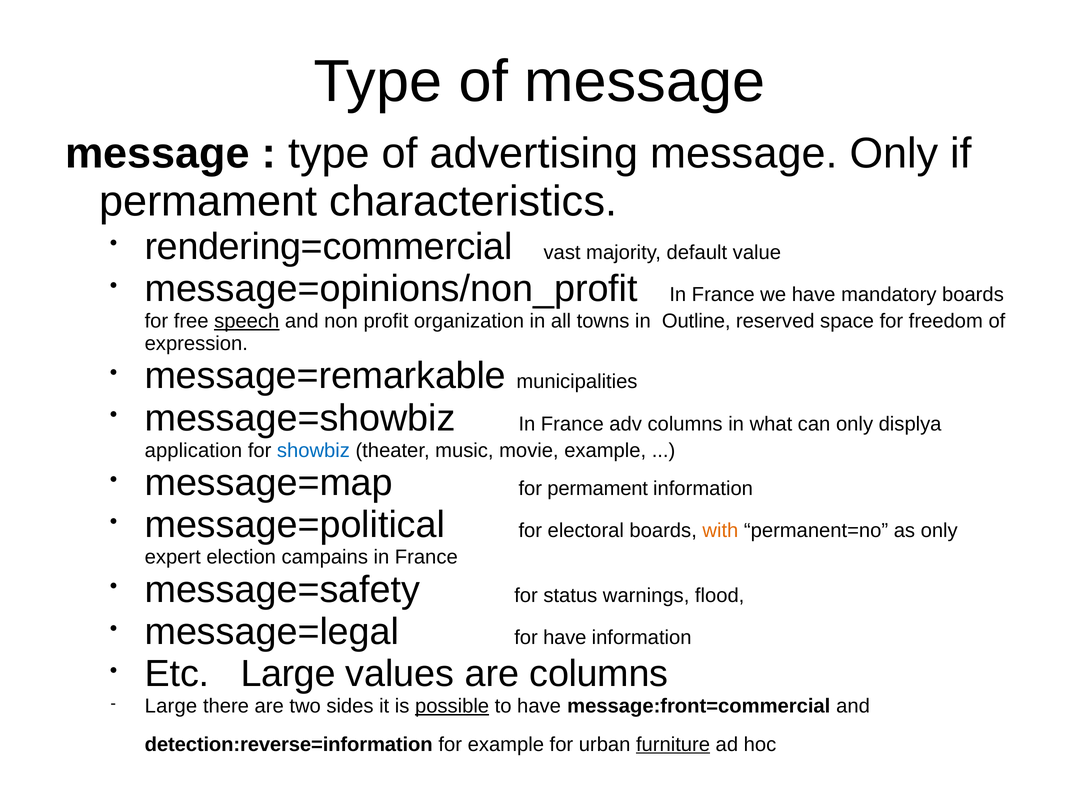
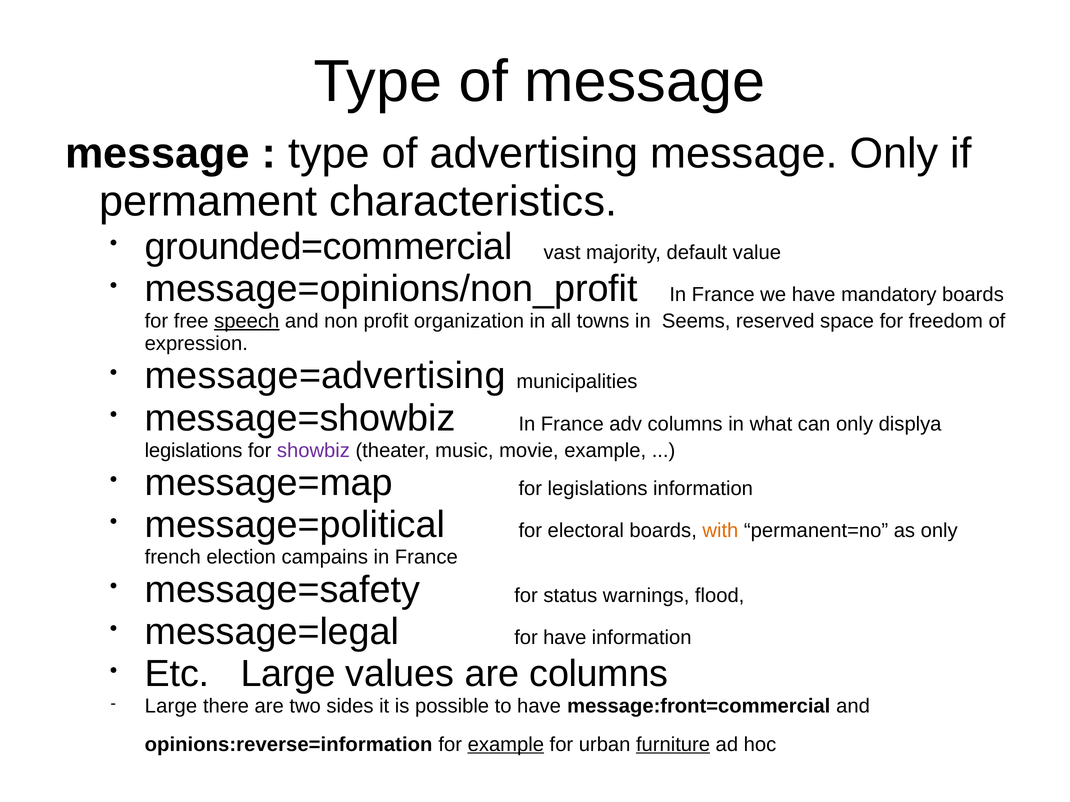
rendering=commercial: rendering=commercial -> grounded=commercial (329, 247)
Outline: Outline -> Seems (696, 321)
message=remarkable: message=remarkable -> message=advertising (325, 376)
application: application -> legislations (194, 451)
showbiz colour: blue -> purple (313, 451)
for permament: permament -> legislations (598, 489)
expert: expert -> french (173, 557)
possible underline: present -> none (452, 707)
detection:reverse=information: detection:reverse=information -> opinions:reverse=information (289, 745)
example underline: none -> present (506, 745)
